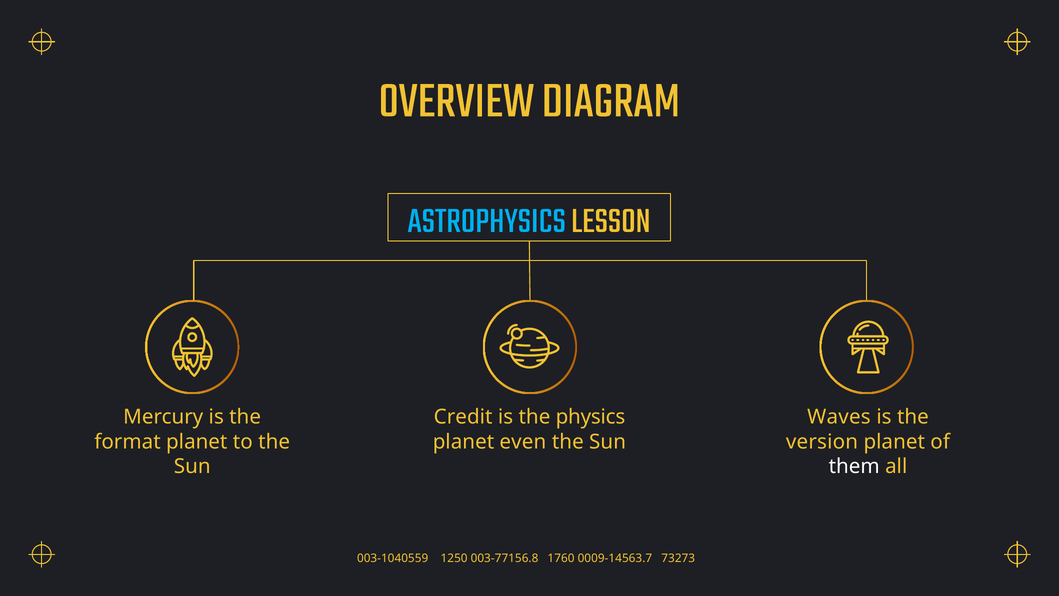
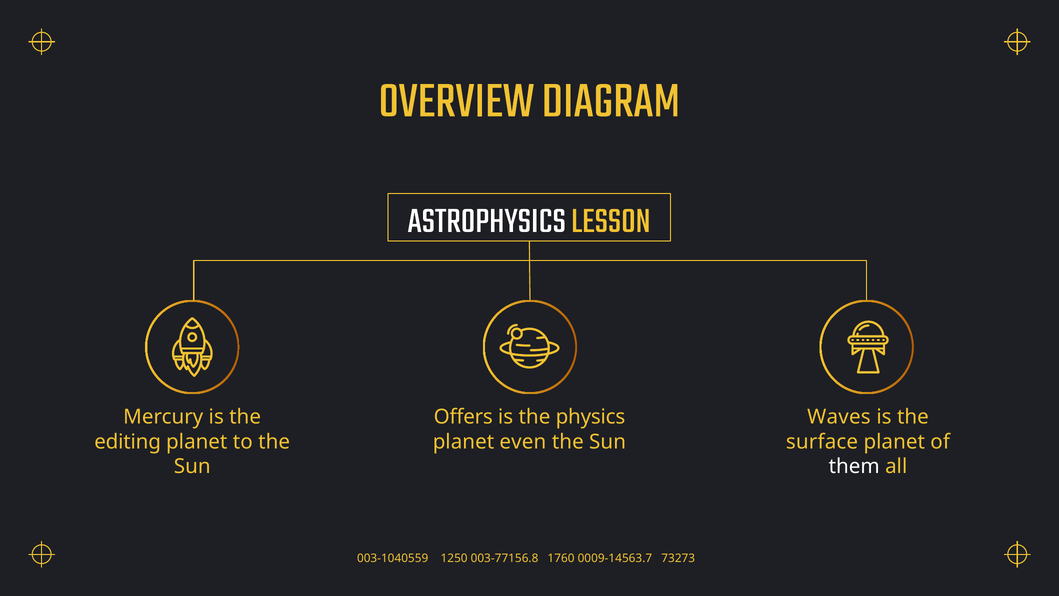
ASTROPHYSICS colour: light blue -> white (487, 220)
Credit: Credit -> Offers (463, 417)
format: format -> editing (128, 442)
version: version -> surface (822, 442)
